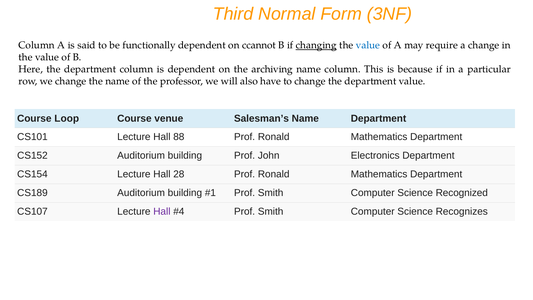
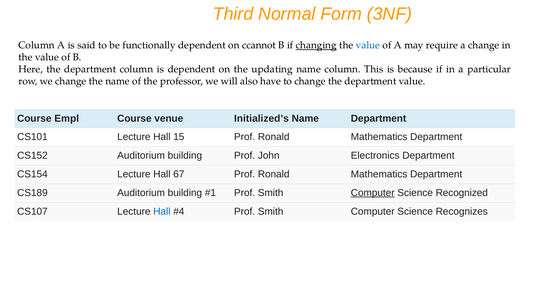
archiving: archiving -> updating (272, 69)
Loop: Loop -> Empl (67, 118)
Salesman’s: Salesman’s -> Initialized’s (261, 118)
88: 88 -> 15 (179, 137)
28: 28 -> 67 (179, 174)
Computer underline: none -> present (373, 193)
Hall colour: purple -> blue (162, 211)
